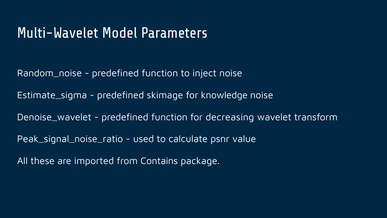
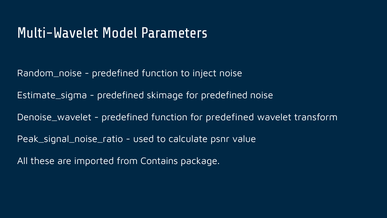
knowledge: knowledge -> predefined (224, 95)
function for decreasing: decreasing -> predefined (230, 117)
